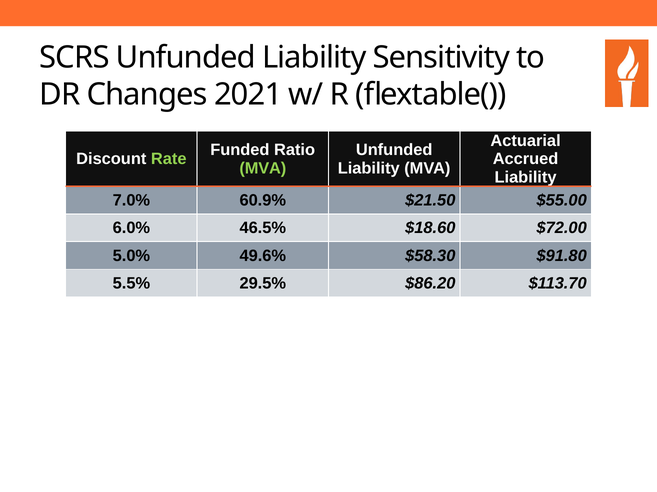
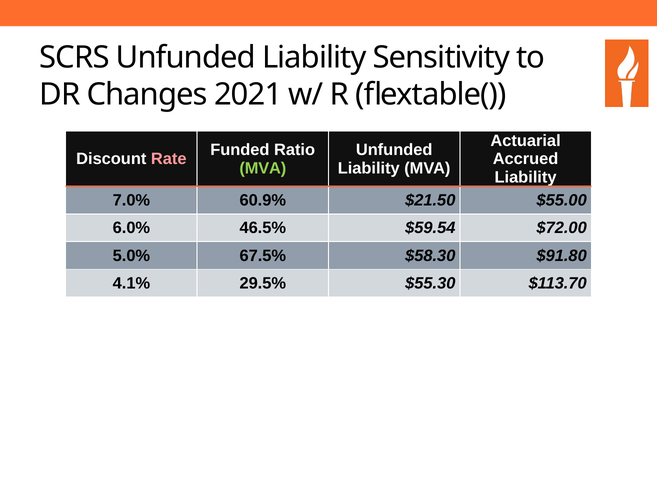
Rate colour: light green -> pink (169, 159)
$18.60: $18.60 -> $59.54 (430, 228)
49.6%: 49.6% -> 67.5% (263, 256)
5.5%: 5.5% -> 4.1% (131, 284)
$86.20: $86.20 -> $55.30 (430, 284)
